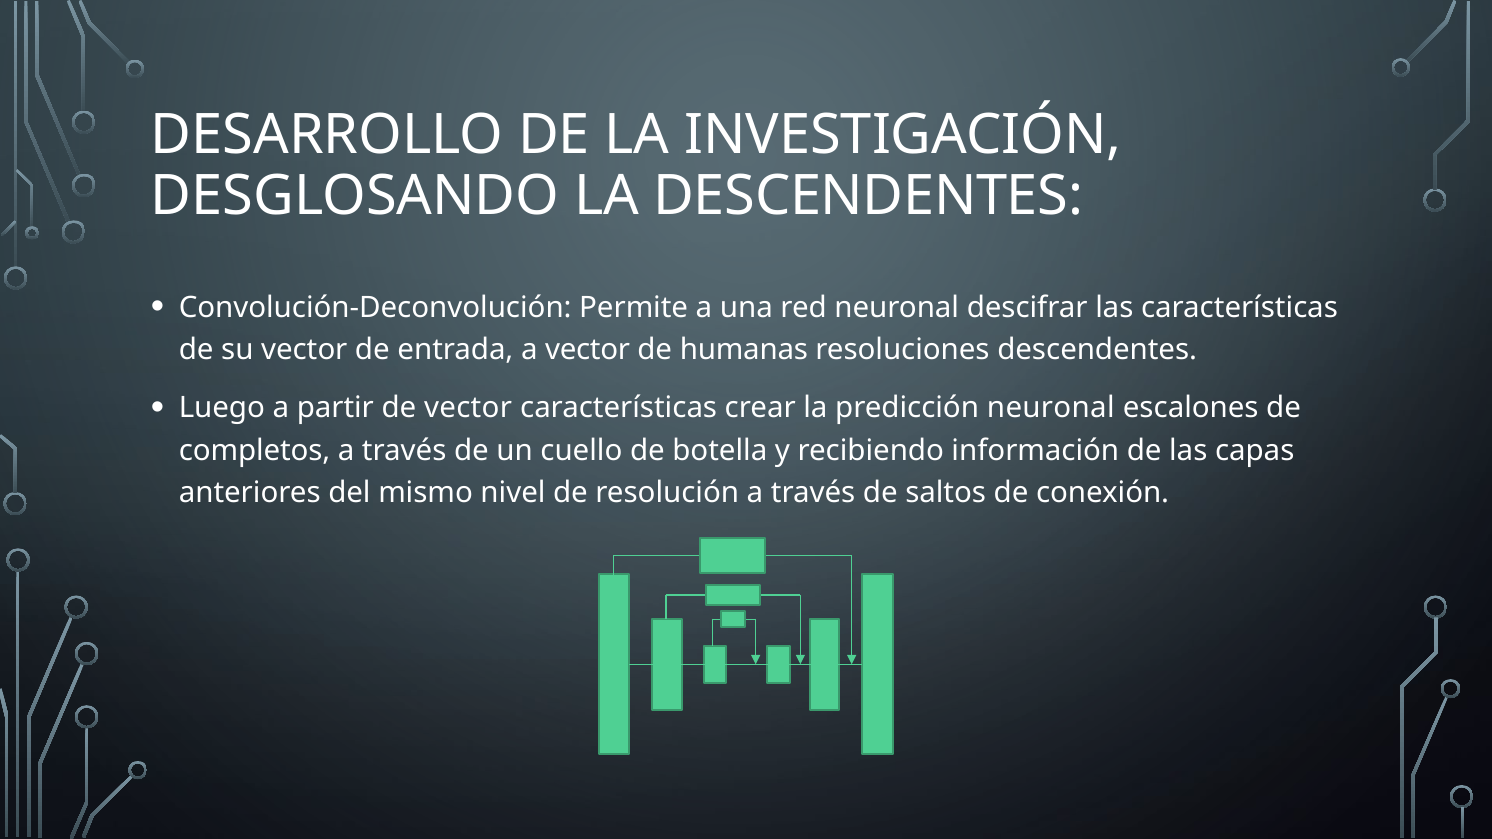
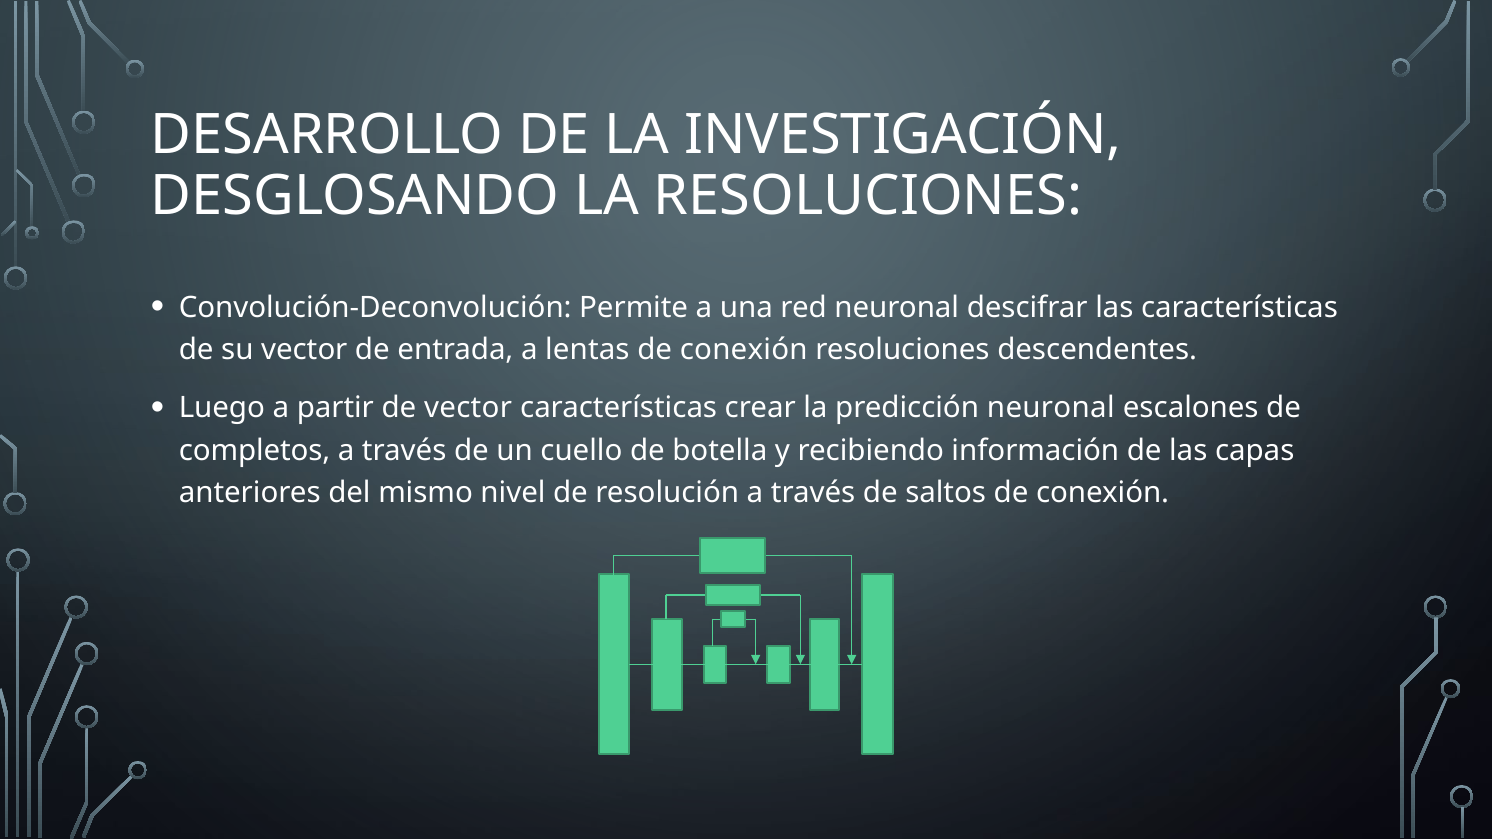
LA DESCENDENTES: DESCENDENTES -> RESOLUCIONES (868, 196)
a vector: vector -> lentas (587, 350)
humanas: humanas -> conexión (744, 350)
